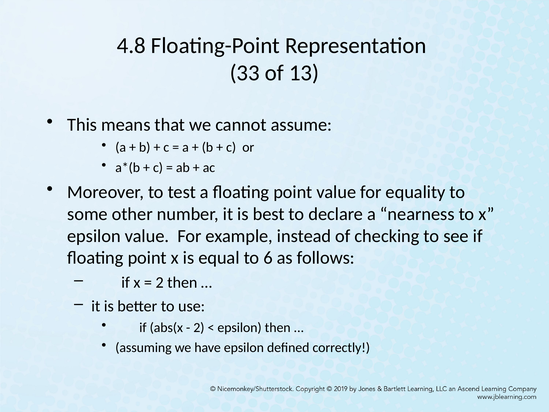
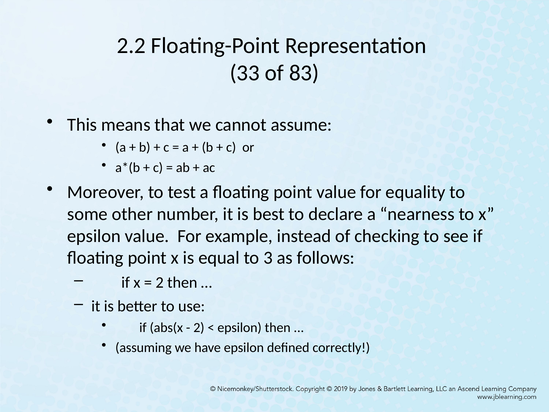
4.8: 4.8 -> 2.2 (131, 45)
13: 13 -> 83 (304, 73)
6: 6 -> 3 (268, 258)
